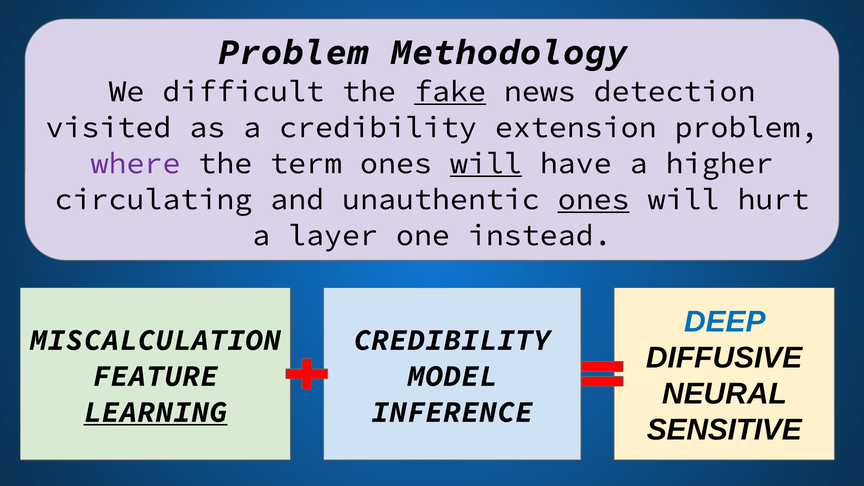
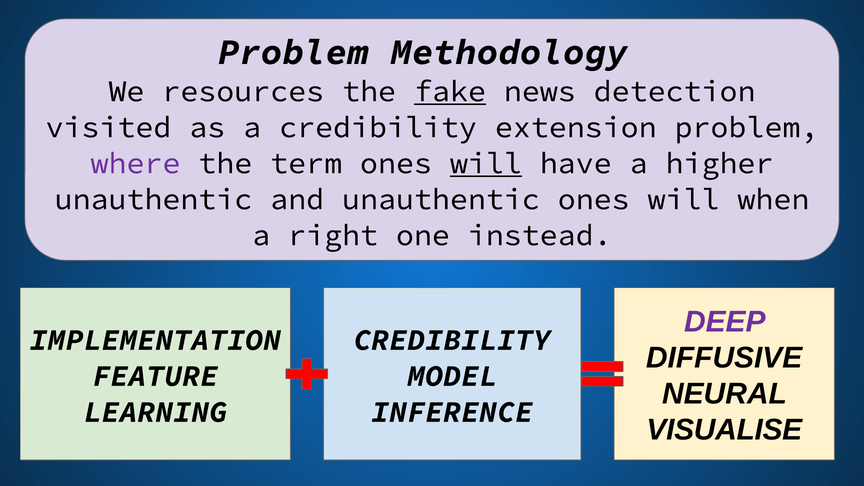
difficult: difficult -> resources (243, 91)
circulating: circulating -> unauthentic (153, 199)
ones underline: present -> none (594, 199)
hurt: hurt -> when (773, 199)
layer: layer -> right (333, 235)
DEEP colour: blue -> purple (725, 322)
MISCALCULATION: MISCALCULATION -> IMPLEMENTATION (155, 340)
LEARNING underline: present -> none (155, 412)
SENSITIVE: SENSITIVE -> VISUALISE (724, 430)
